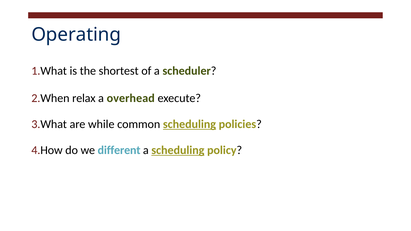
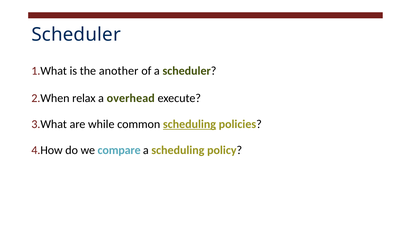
Operating: Operating -> Scheduler (76, 35)
shortest: shortest -> another (119, 71)
different: different -> compare (119, 150)
scheduling underline: present -> none (178, 150)
